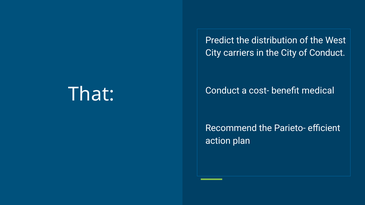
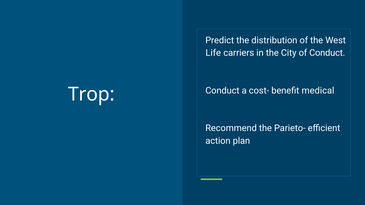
City: City -> Life (213, 53)
That: That -> Trop (91, 95)
